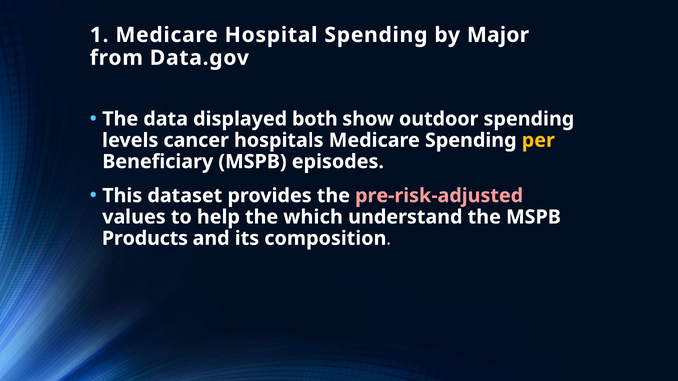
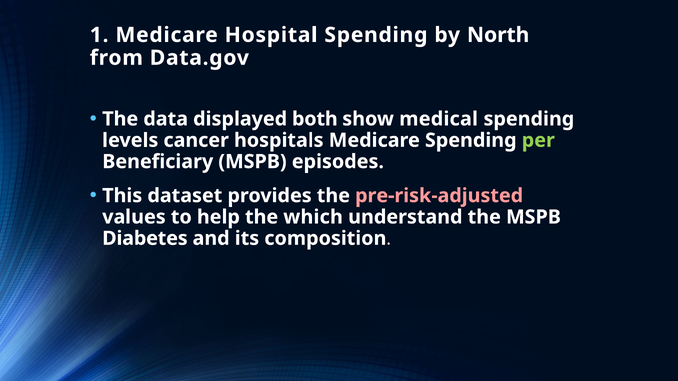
Major: Major -> North (498, 35)
outdoor: outdoor -> medical (439, 119)
per colour: yellow -> light green (538, 140)
Products: Products -> Diabetes (145, 239)
